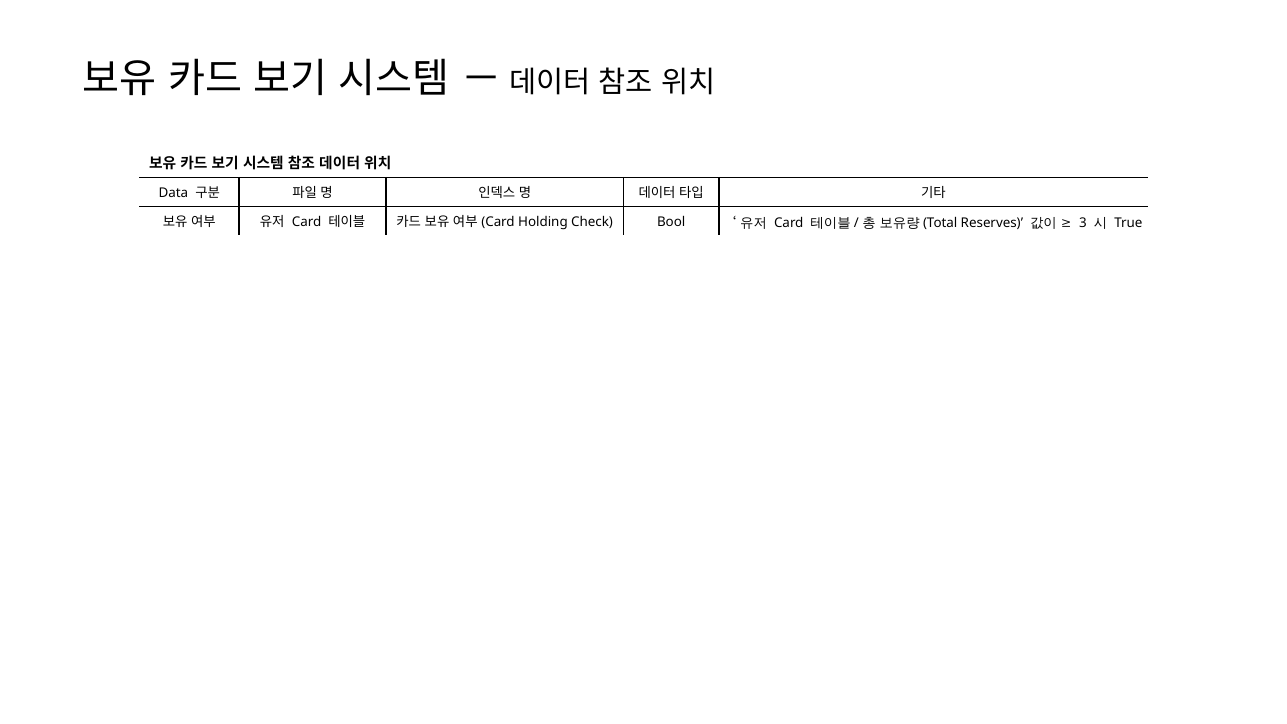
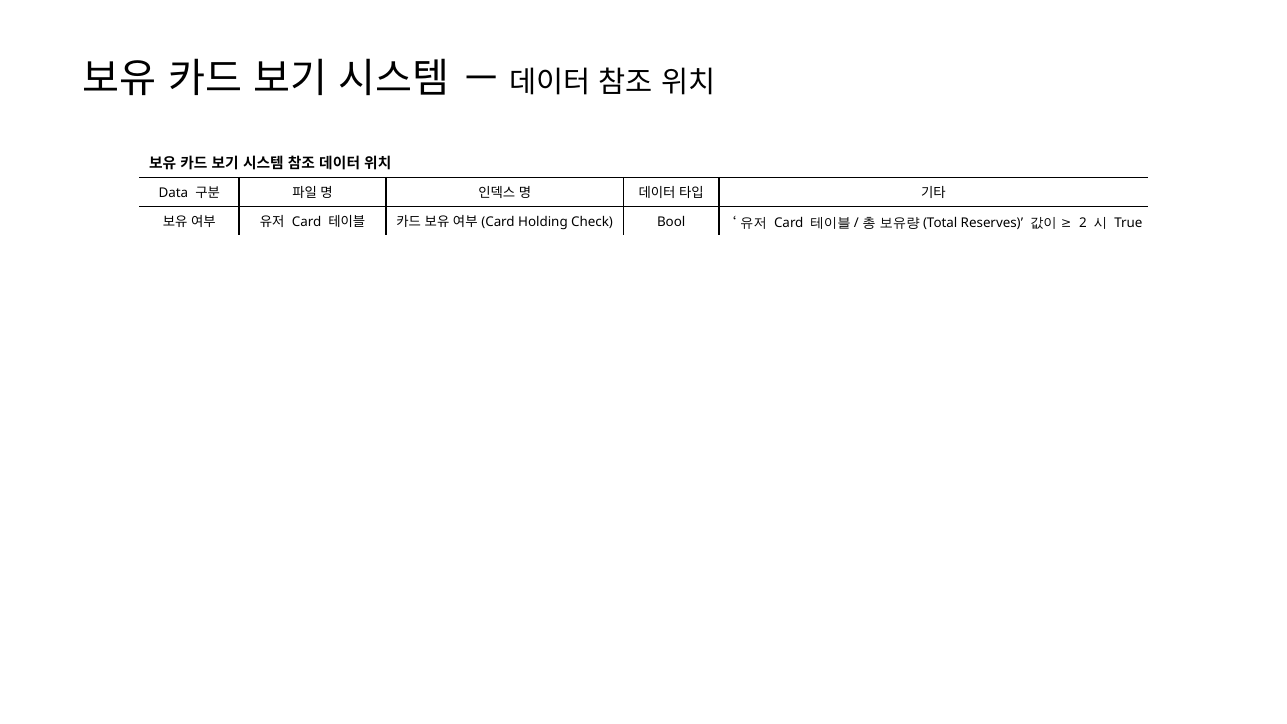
3: 3 -> 2 (1083, 223)
